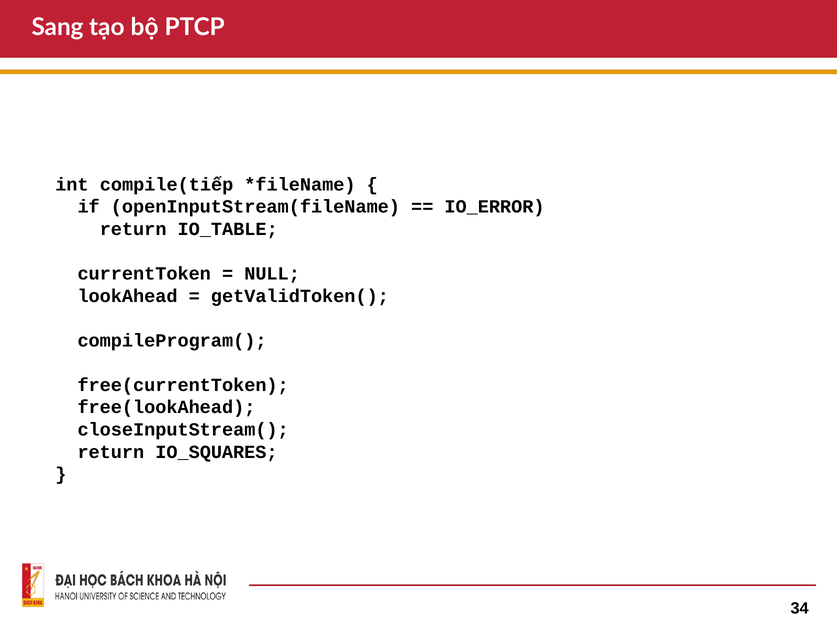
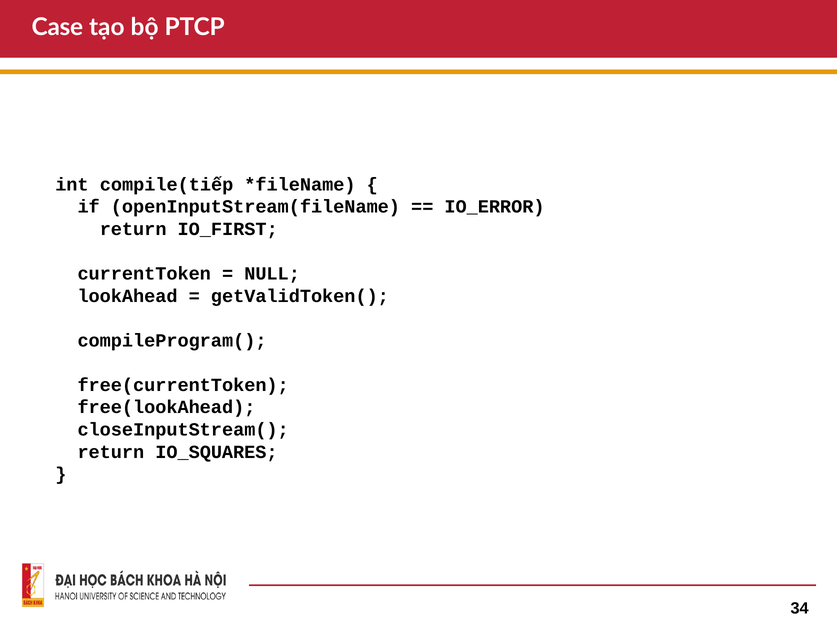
Sang: Sang -> Case (58, 27)
IO_TABLE: IO_TABLE -> IO_FIRST (228, 229)
